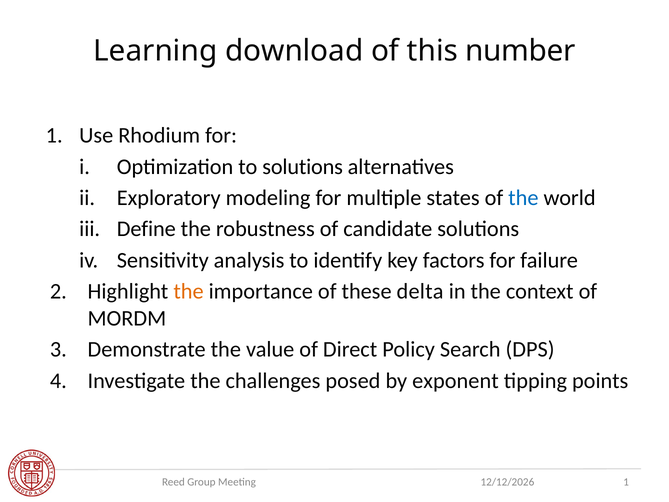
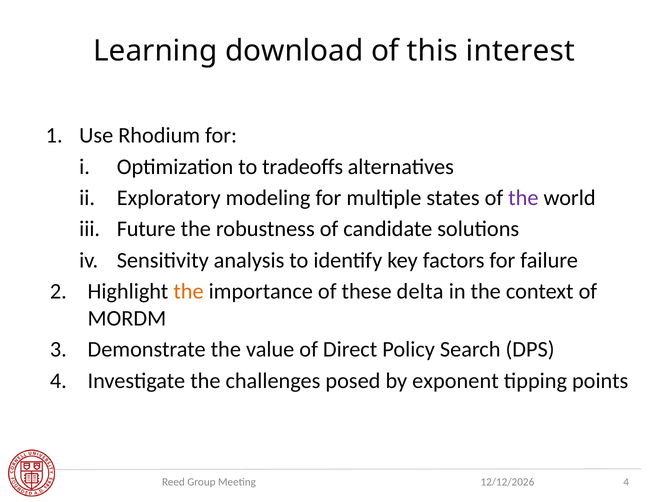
number: number -> interest (520, 51)
to solutions: solutions -> tradeoffs (303, 167)
the colour: blue -> purple (523, 198)
Define: Define -> Future (146, 229)
Meeting 1: 1 -> 4 (626, 482)
